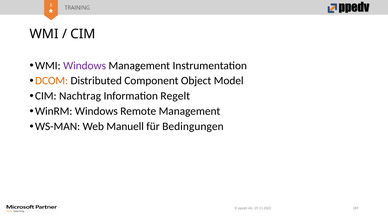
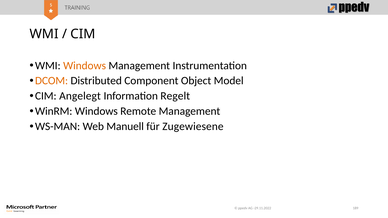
Windows colour: purple -> orange (85, 66)
Nachtrag: Nachtrag -> Angelegt (80, 96)
Bedingungen: Bedingungen -> Zugewiesene (193, 127)
